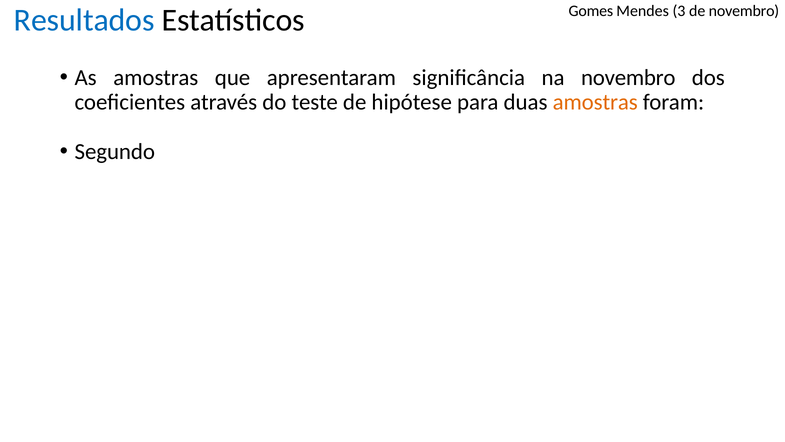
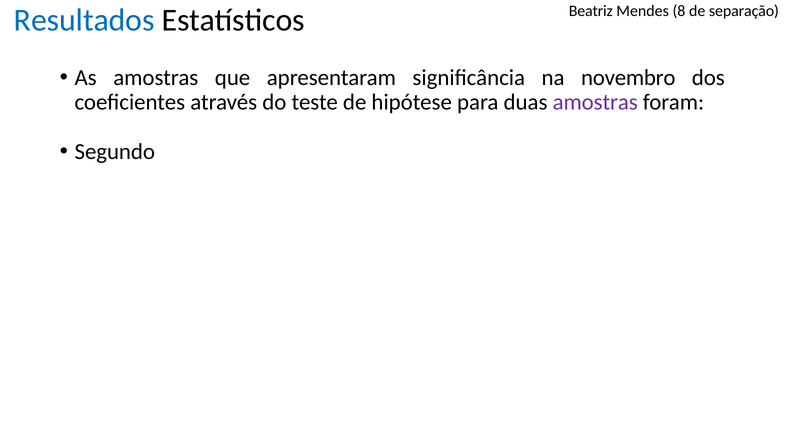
Gomes: Gomes -> Beatriz (591, 11)
3: 3 -> 8 (679, 11)
de novembro: novembro -> separação (744, 11)
amostras colour: orange -> purple (595, 102)
